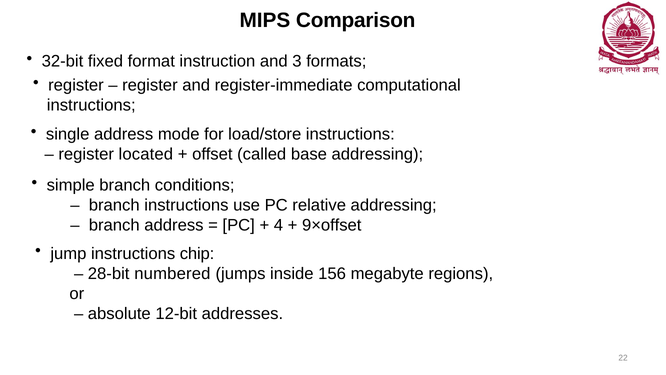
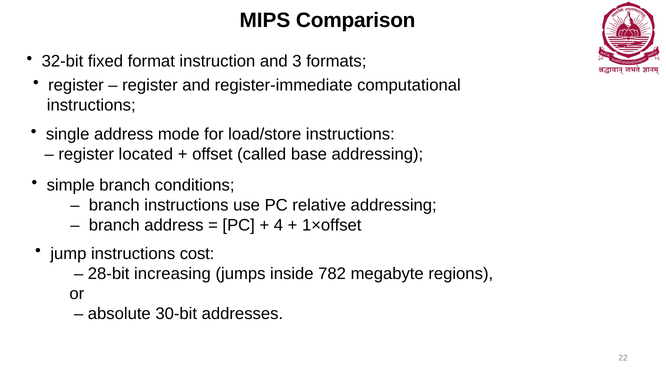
9×offset: 9×offset -> 1×offset (332, 225)
chip: chip -> cost (197, 254)
numbered: numbered -> increasing (172, 274)
156: 156 -> 782 (332, 274)
12-bit: 12-bit -> 30-bit (176, 313)
